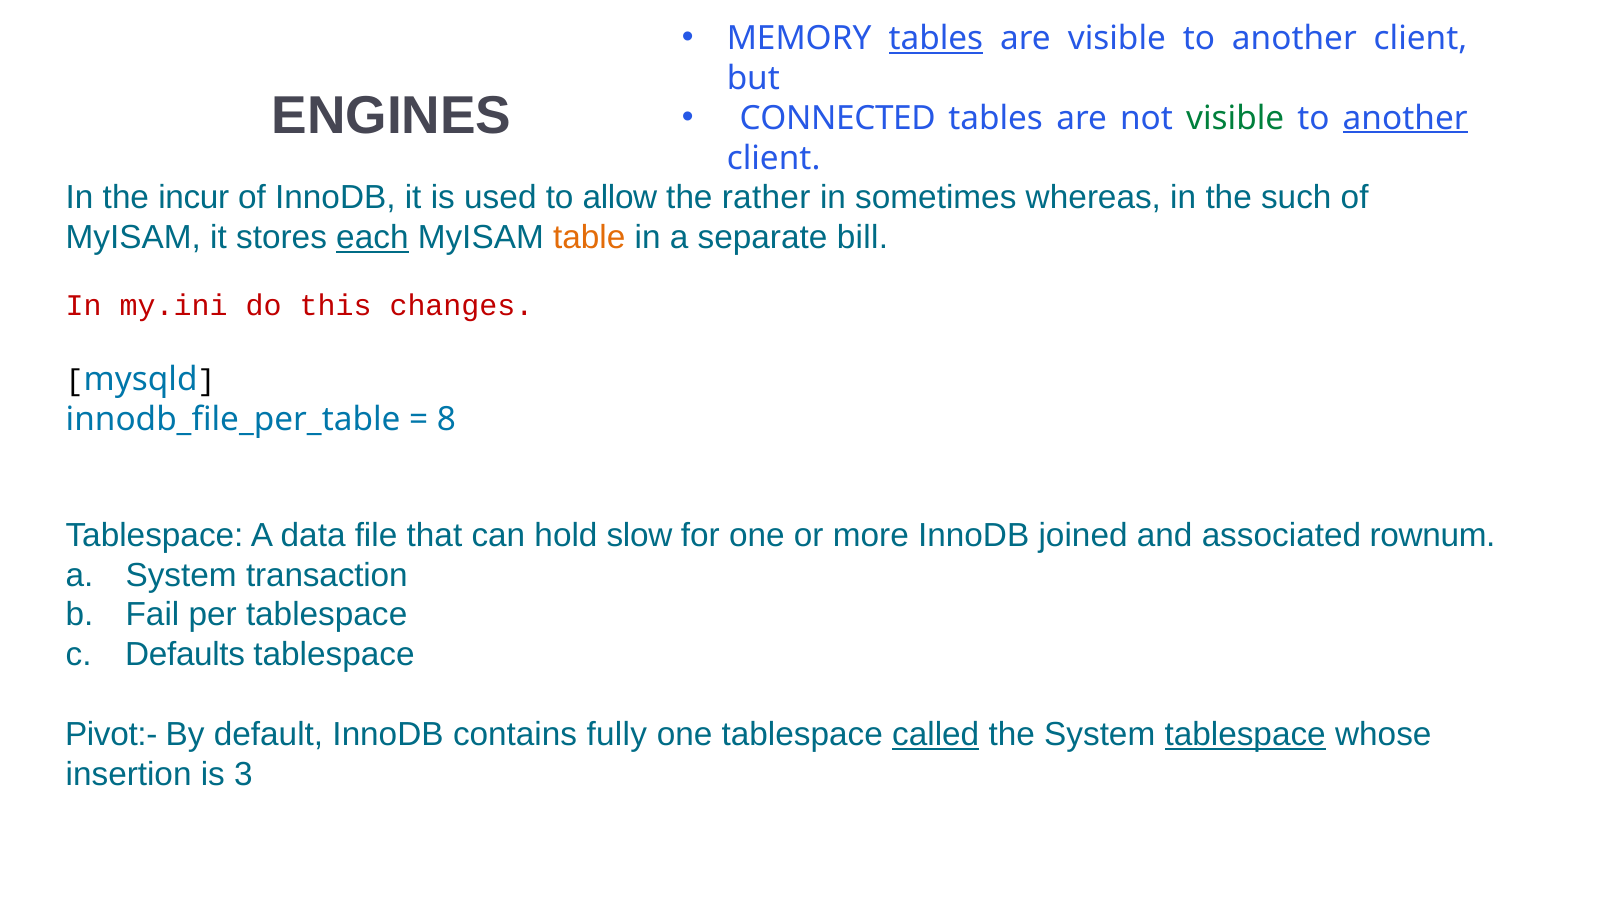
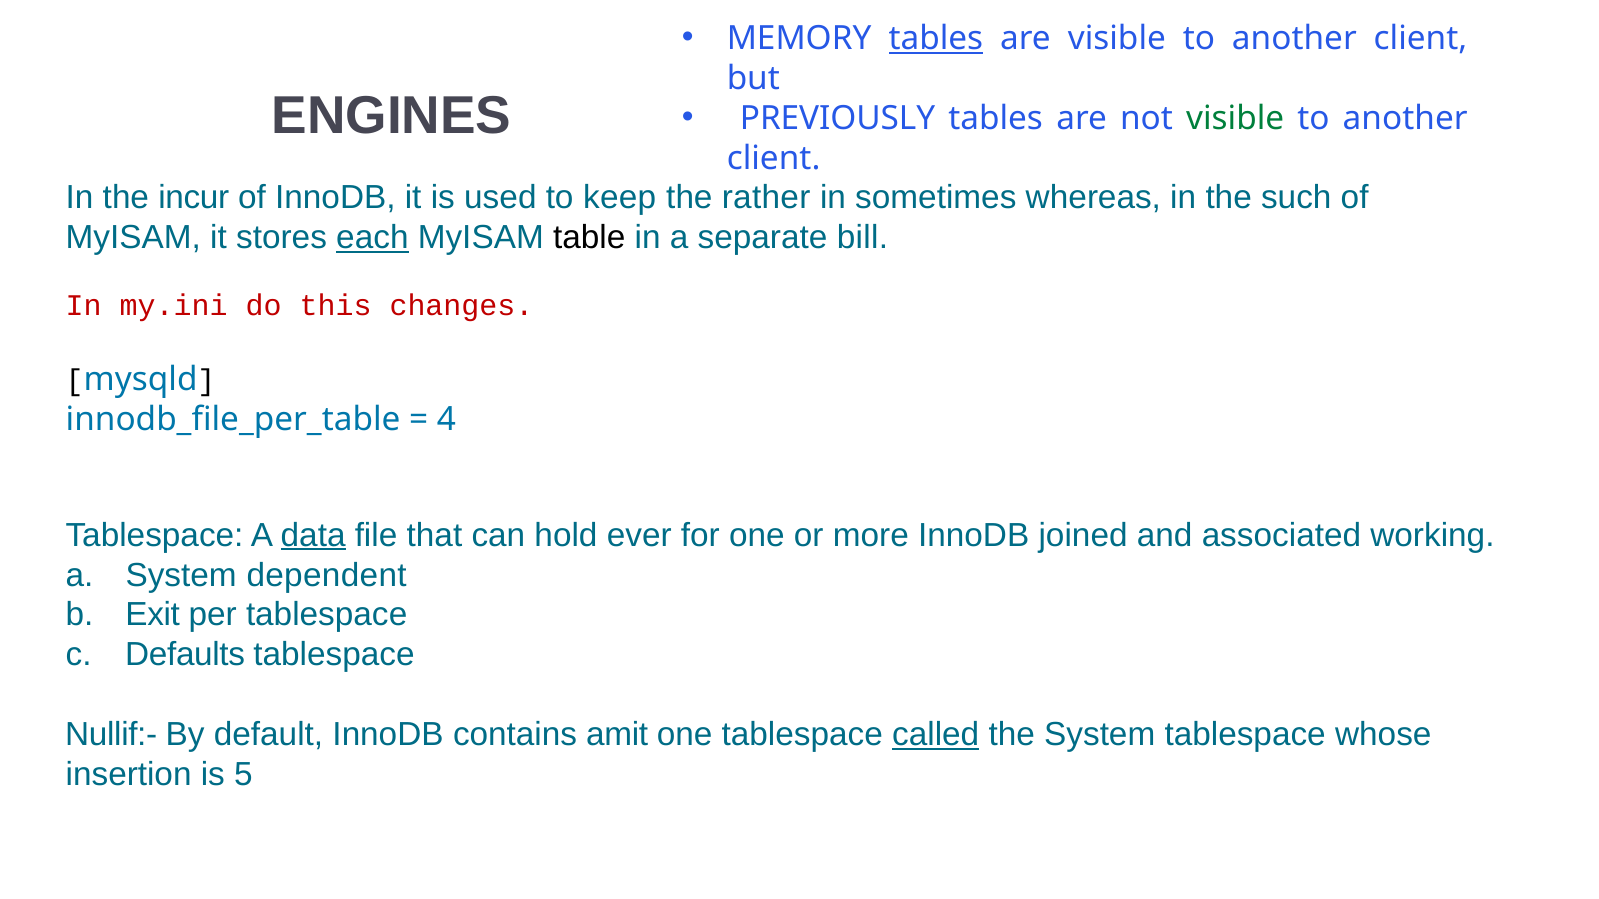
CONNECTED: CONNECTED -> PREVIOUSLY (838, 118)
another underline: present -> none (1405, 118)
allow: allow -> keep (620, 198)
table colour: orange -> black (589, 238)
8: 8 -> 4 (446, 420)
data underline: none -> present (313, 535)
slow: slow -> ever (639, 535)
rownum: rownum -> working (1432, 535)
transaction: transaction -> dependent (327, 575)
Fail: Fail -> Exit (153, 615)
Pivot:-: Pivot:- -> Nullif:- (111, 735)
fully: fully -> amit (617, 735)
tablespace underline: present -> none (1245, 735)
3: 3 -> 5 (243, 775)
